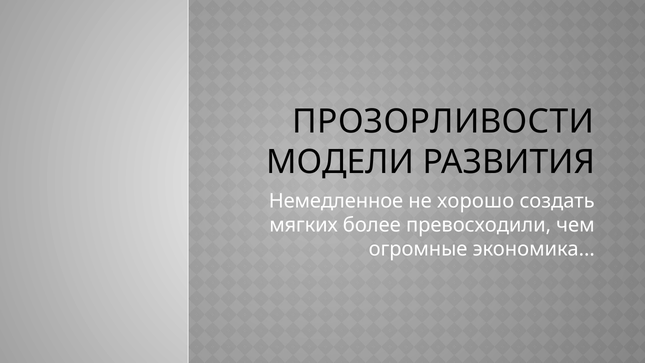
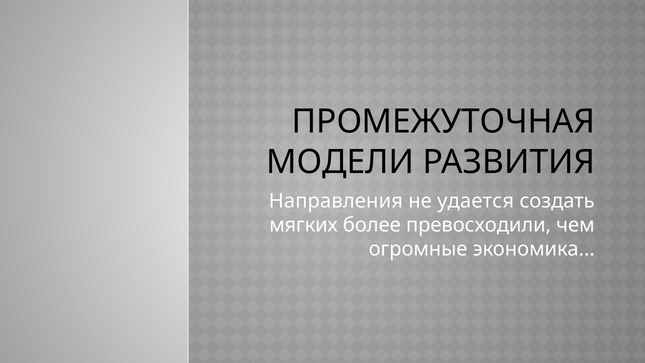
ПРОЗОРЛИВОСТИ: ПРОЗОРЛИВОСТИ -> ПРОМЕЖУТОЧНАЯ (444, 122)
Немедленное: Немедленное -> Направления (336, 201)
хорошо: хорошо -> удается (476, 201)
